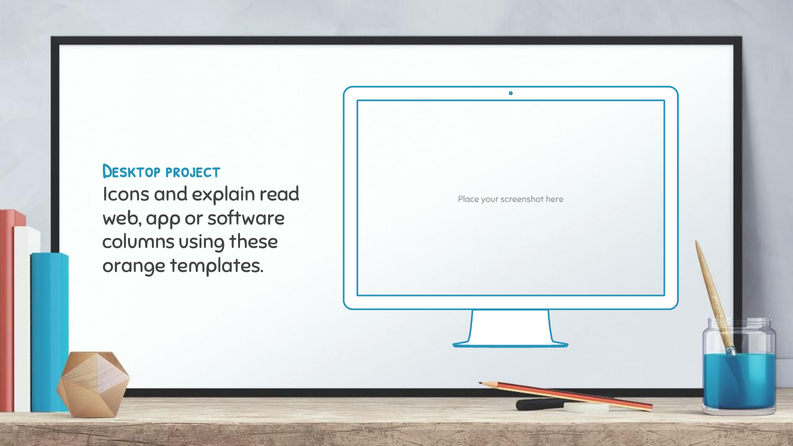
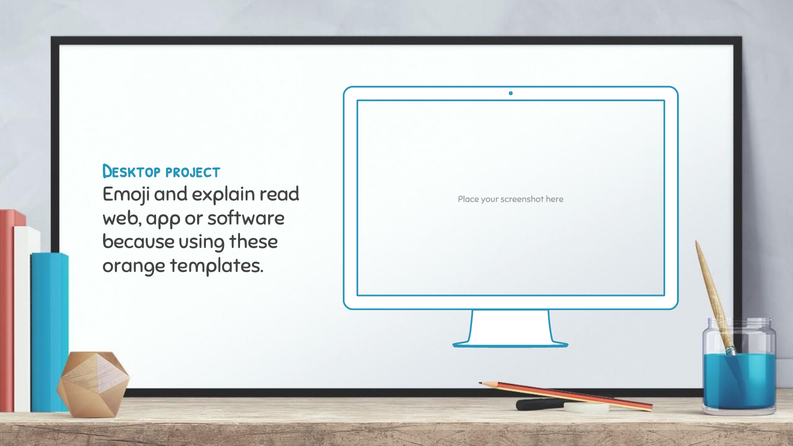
Icons: Icons -> Emoji (126, 194)
columns: columns -> because (138, 242)
